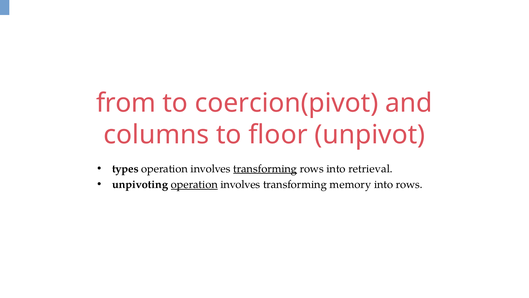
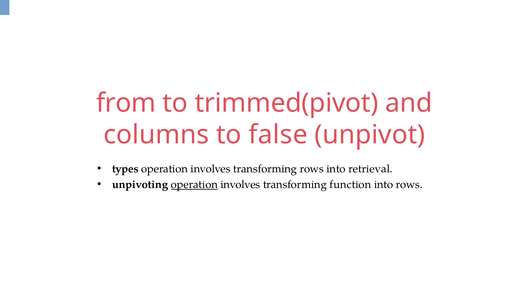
coercion(pivot: coercion(pivot -> trimmed(pivot (287, 103)
floor: floor -> false (278, 135)
transforming underline: present -> none (265, 168)
memory: memory -> function (350, 184)
